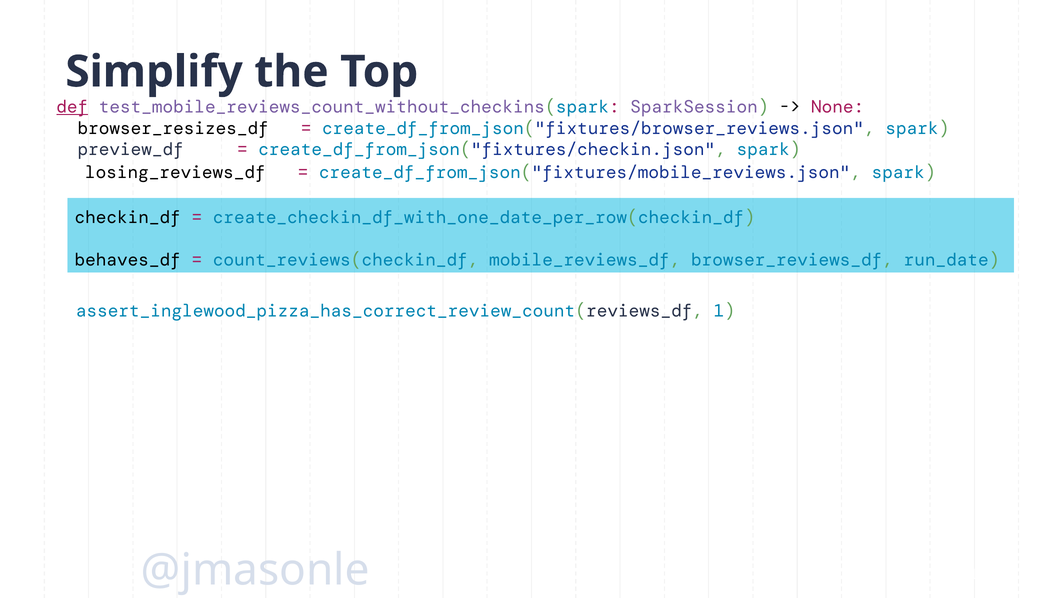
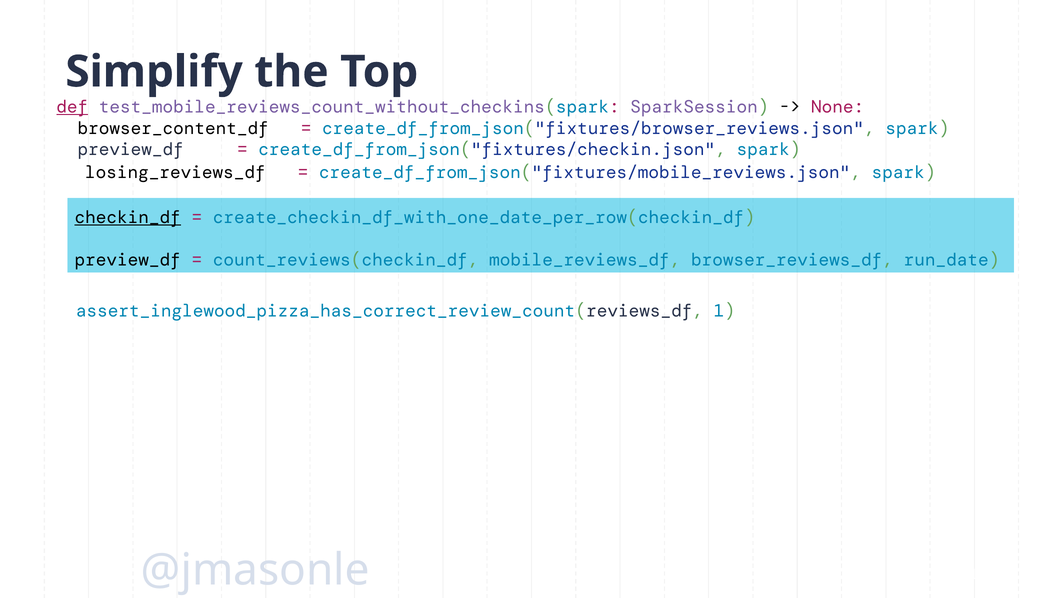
browser_resizes_df: browser_resizes_df -> browser_content_df (173, 128)
checkin_df underline: none -> present (128, 217)
behaves_df: behaves_df -> preview_df (128, 260)
